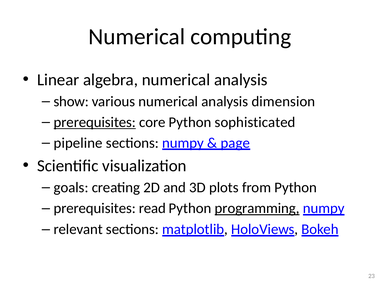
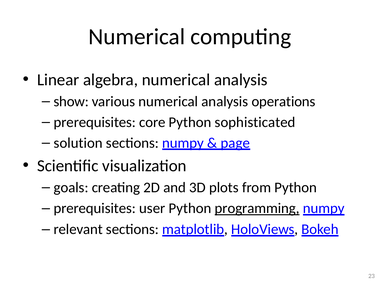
dimension: dimension -> operations (283, 102)
prerequisites underline: present -> none (95, 122)
pipeline: pipeline -> solution (78, 143)
read: read -> user (152, 208)
